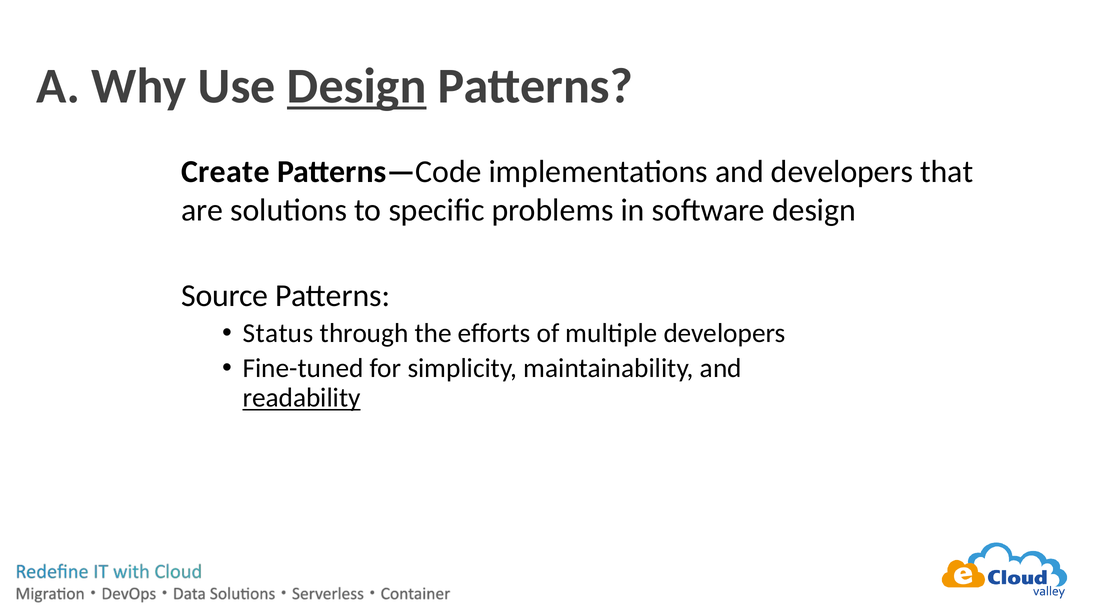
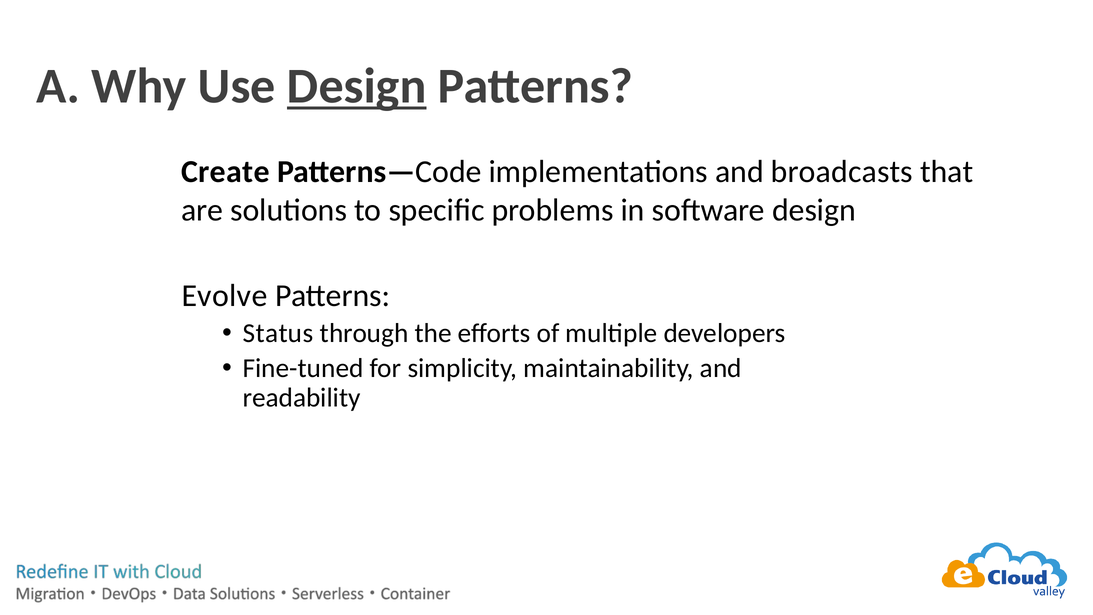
and developers: developers -> broadcasts (842, 172)
Source: Source -> Evolve (224, 295)
readability underline: present -> none (302, 398)
